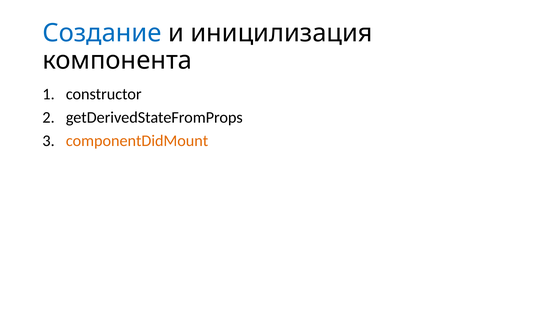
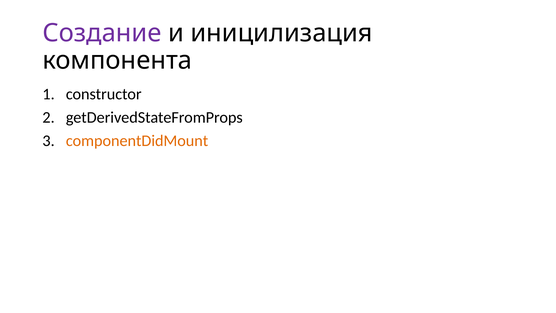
Создание colour: blue -> purple (102, 33)
